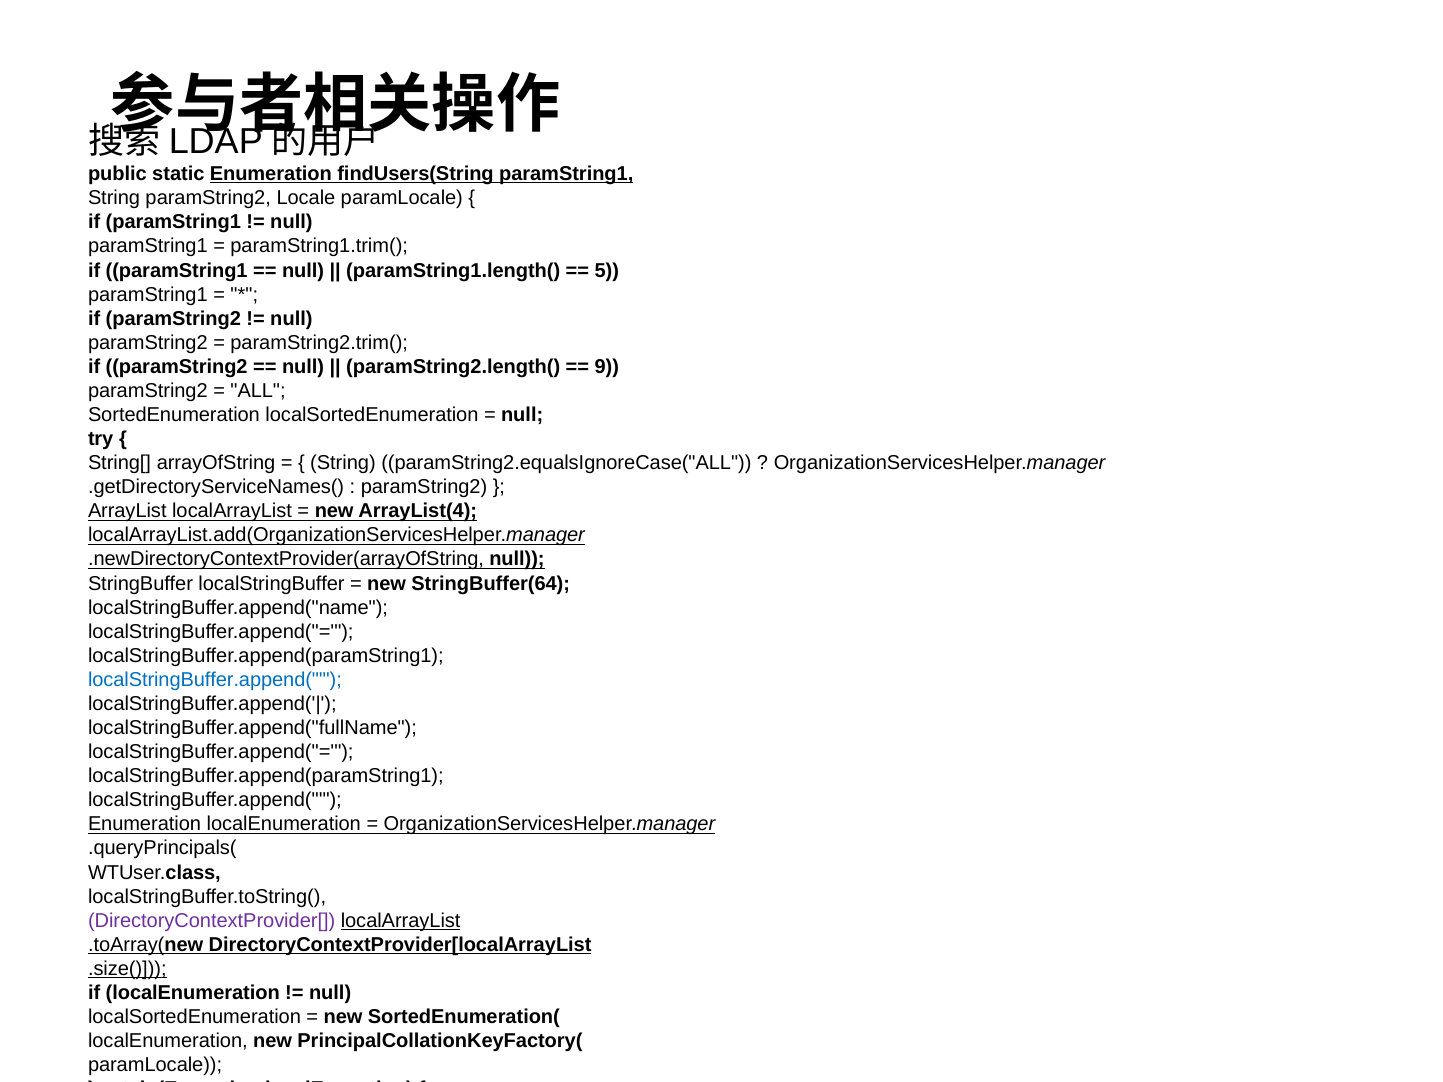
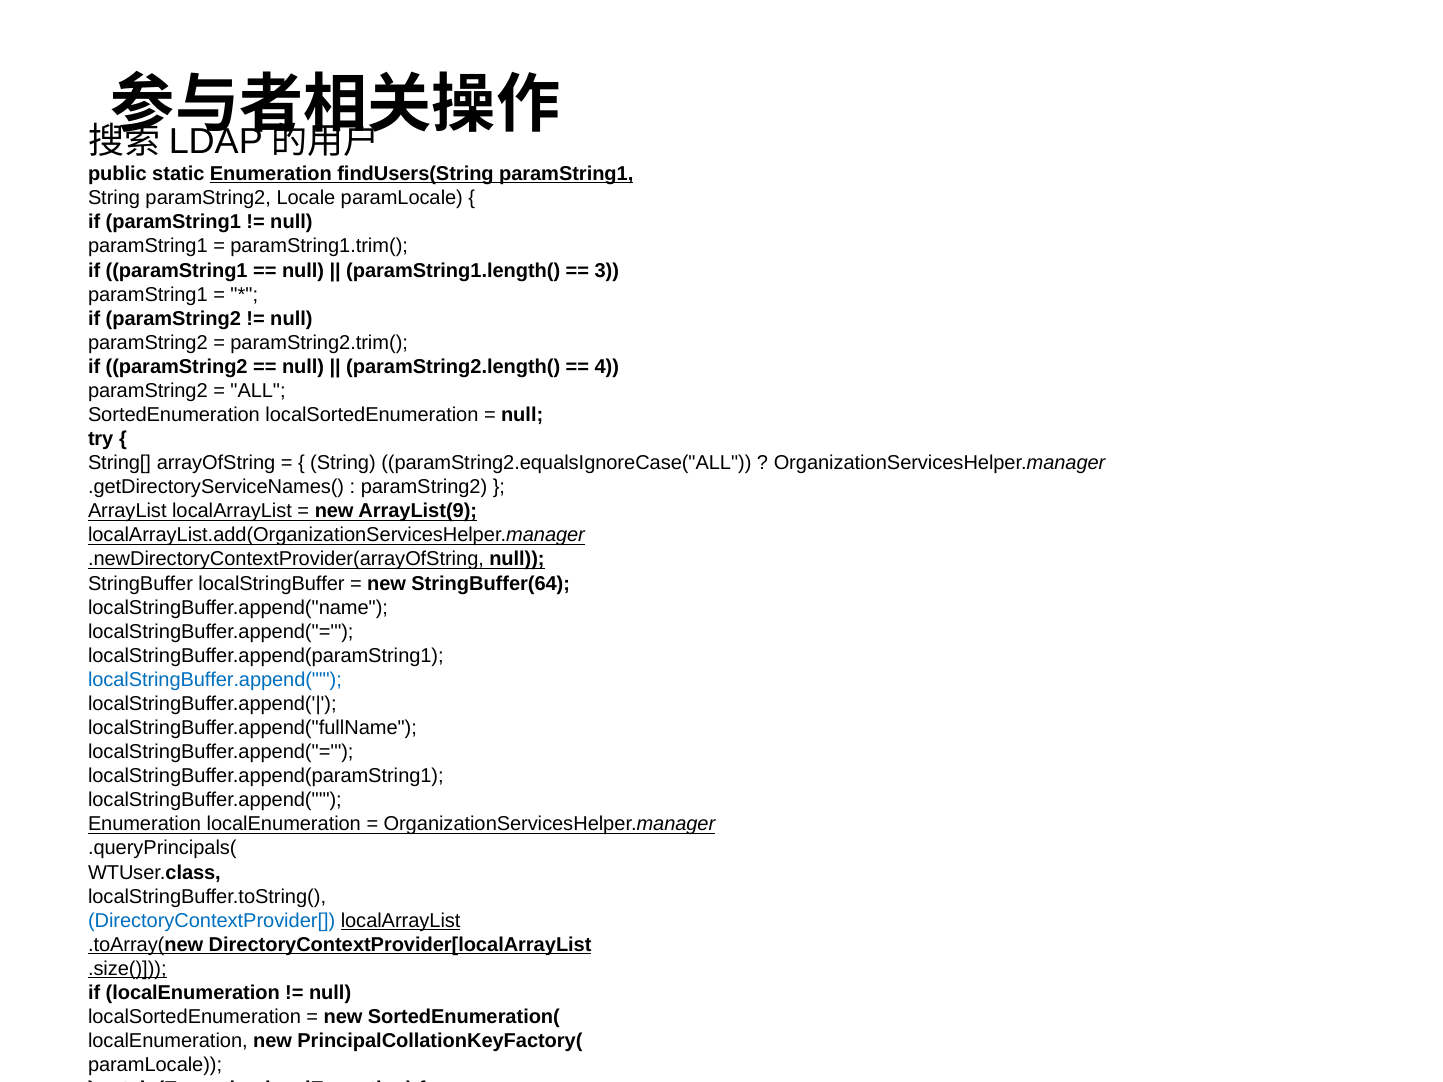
5: 5 -> 3 (607, 270)
9: 9 -> 4 (607, 367)
ArrayList(4: ArrayList(4 -> ArrayList(9 (418, 511)
DirectoryContextProvider[ colour: purple -> blue (212, 921)
